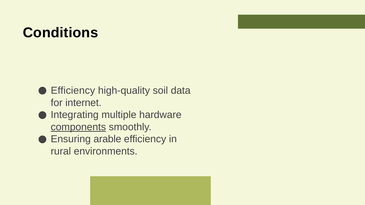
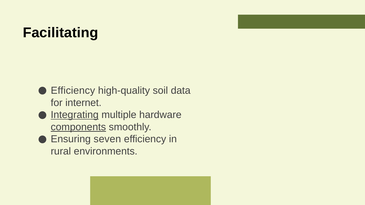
Conditions: Conditions -> Facilitating (61, 33)
Integrating underline: none -> present (75, 115)
arable: arable -> seven (107, 139)
